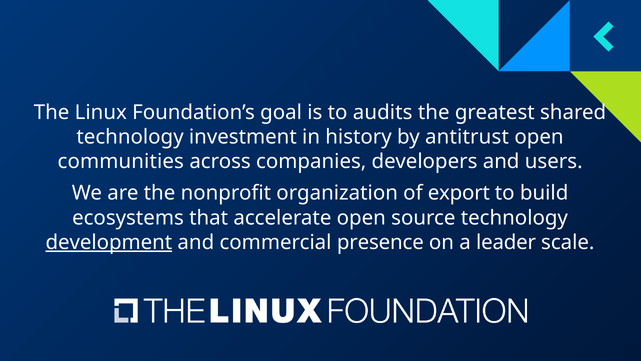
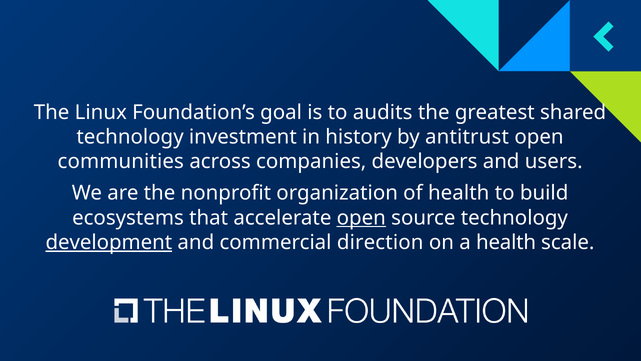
of export: export -> health (459, 193)
open underline: none -> present (361, 218)
presence: presence -> direction (380, 242)
a leader: leader -> health (506, 242)
